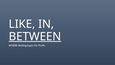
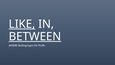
LIKE underline: none -> present (22, 24)
